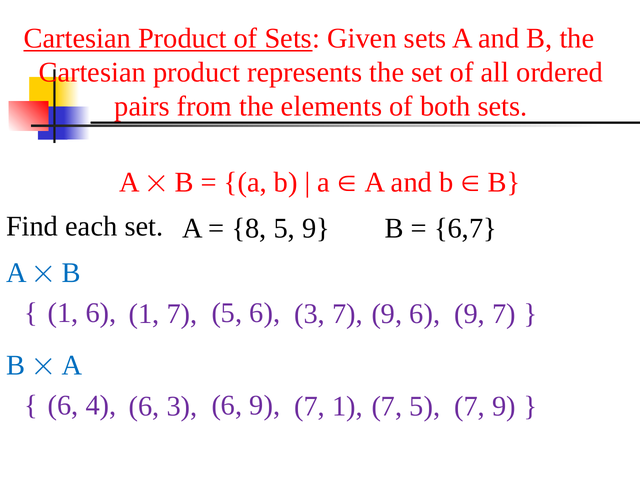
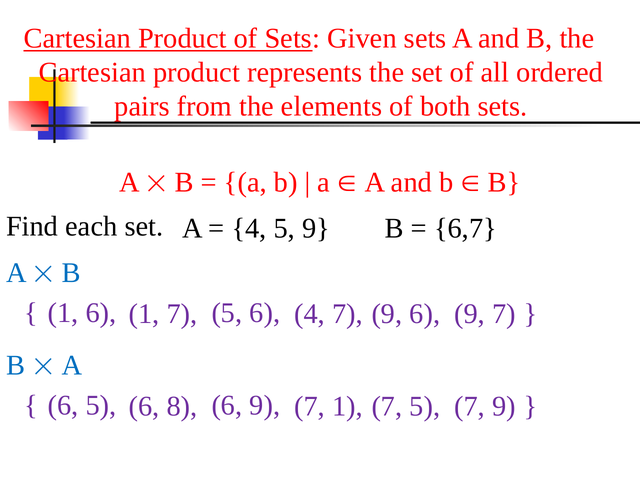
8: 8 -> 4 (249, 228)
5 6 3: 3 -> 4 (310, 314)
6 4: 4 -> 5 (101, 406)
3: 3 -> 8 (182, 406)
